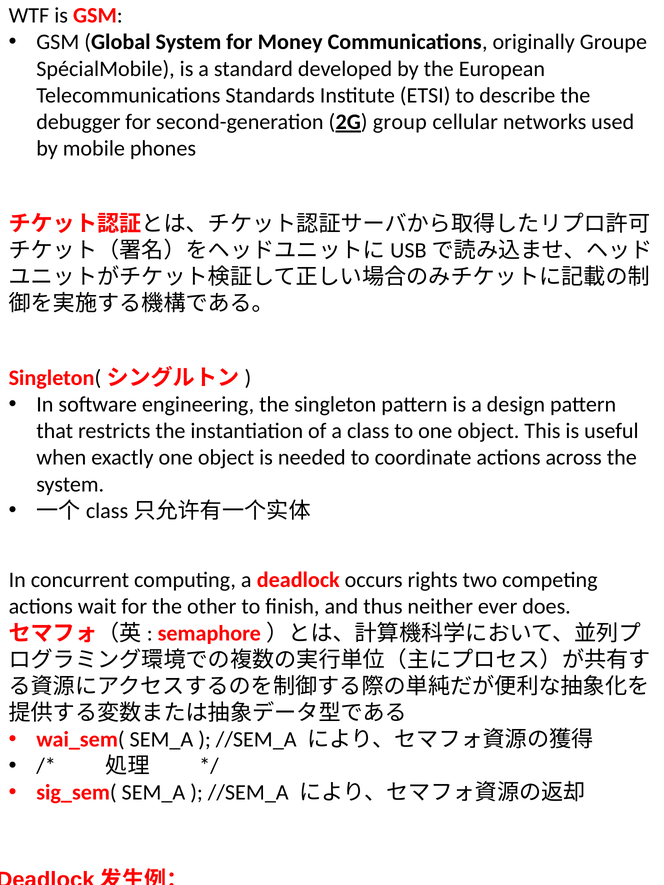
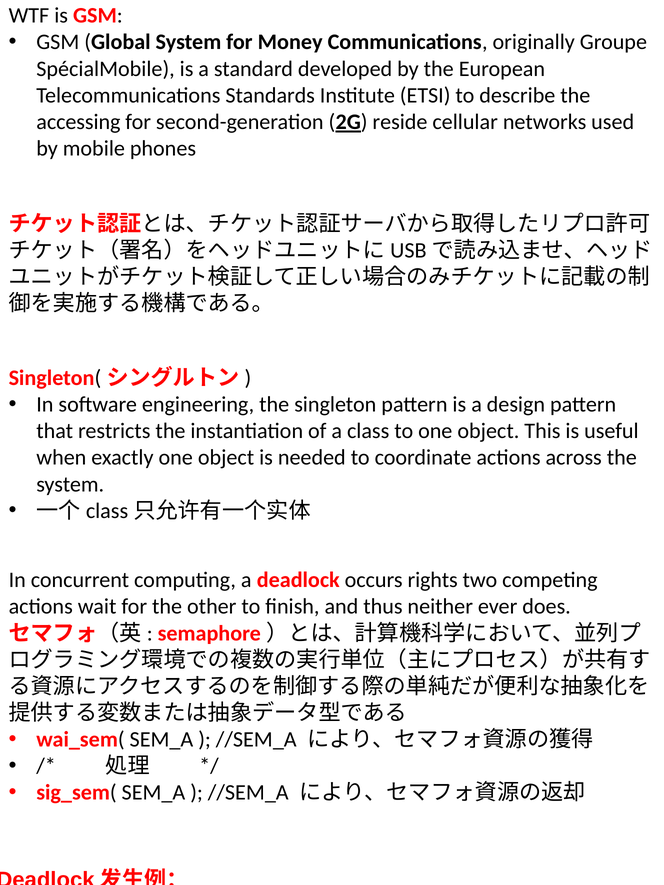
debugger: debugger -> accessing (78, 122)
group: group -> reside (400, 122)
